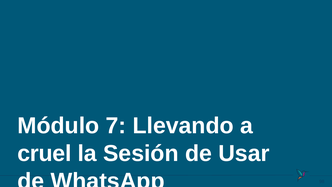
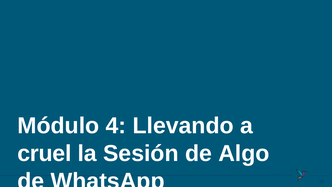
7: 7 -> 4 (116, 126)
Usar: Usar -> Algo (244, 153)
